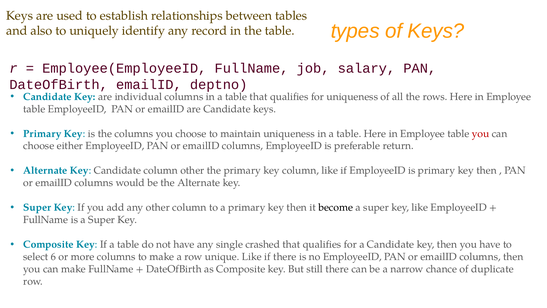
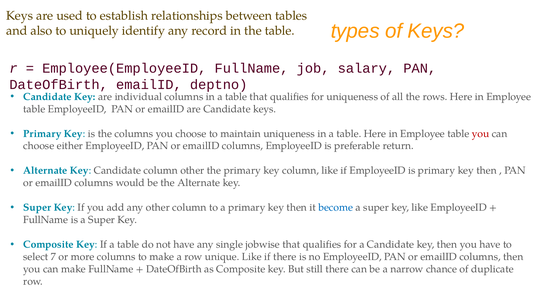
become colour: black -> blue (336, 207)
crashed: crashed -> jobwise (263, 244)
6: 6 -> 7 (53, 257)
